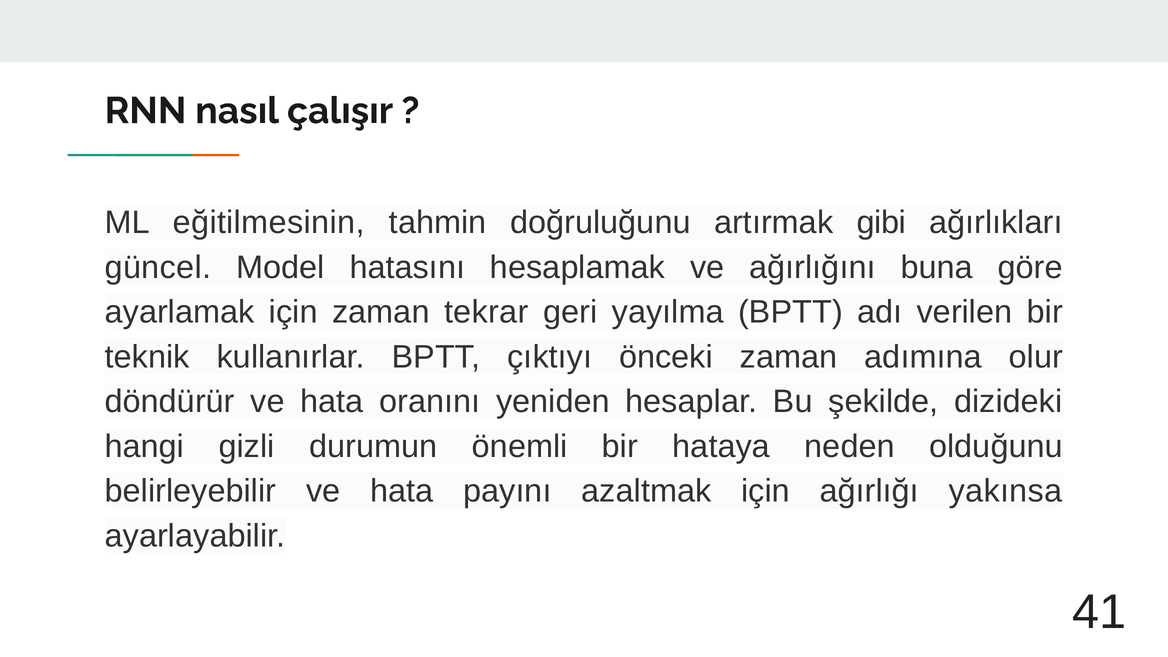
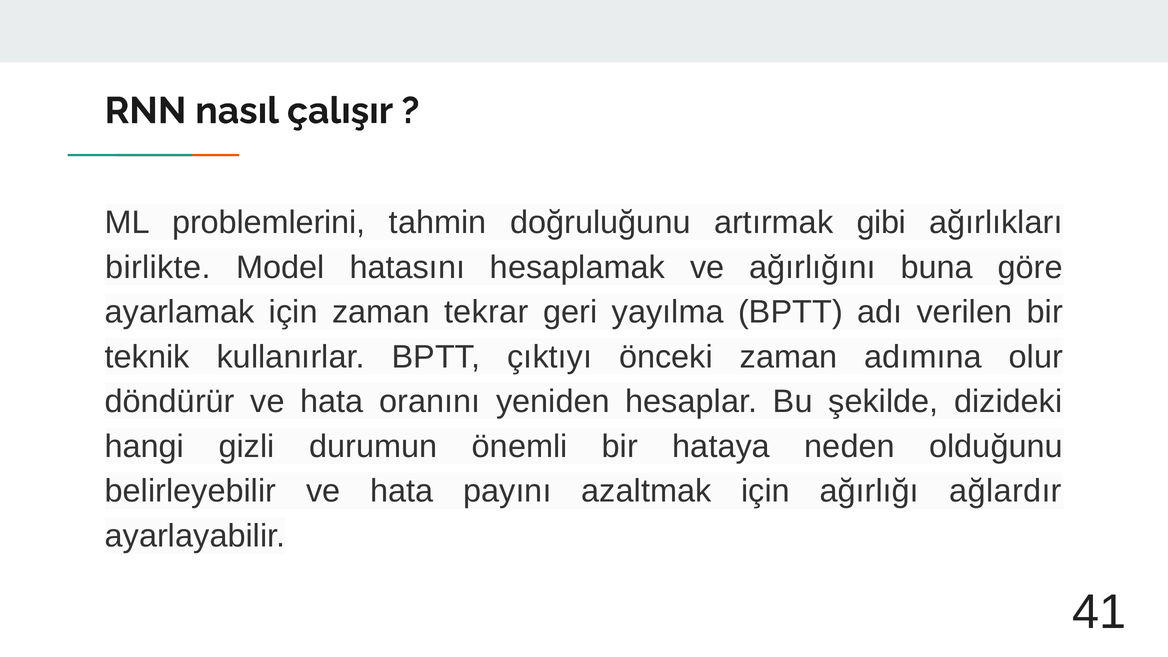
eğitilmesinin: eğitilmesinin -> problemlerini (269, 223)
güncel: güncel -> birlikte (158, 267)
yakınsa: yakınsa -> ağlardır (1006, 491)
